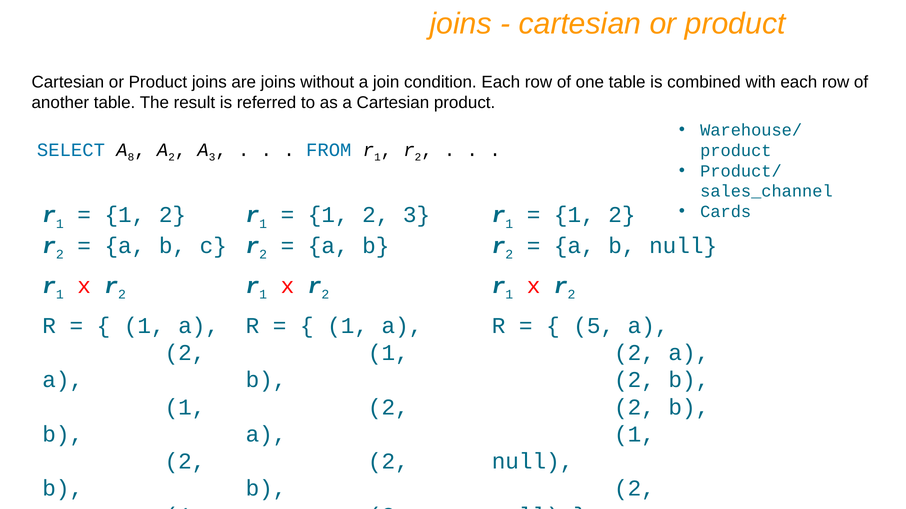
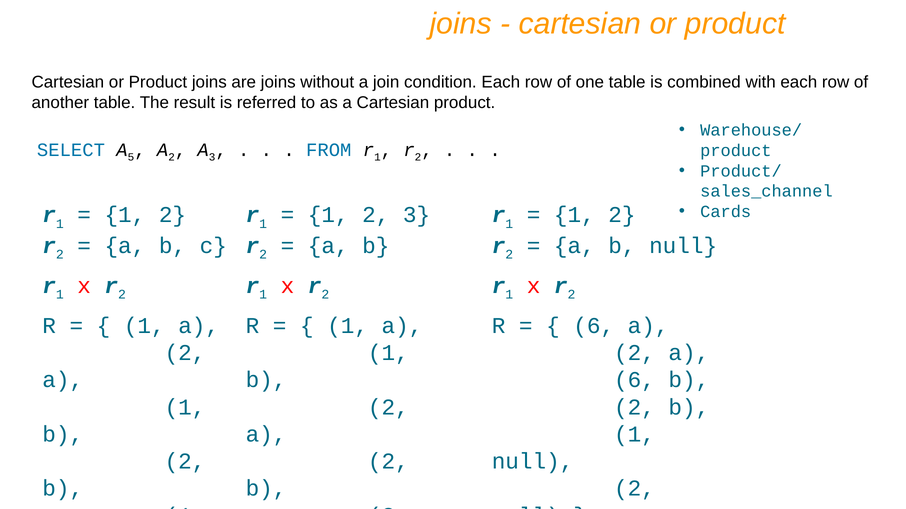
8: 8 -> 5 (131, 157)
5: 5 -> 6 (594, 326)
2: 2 -> 6 (634, 380)
